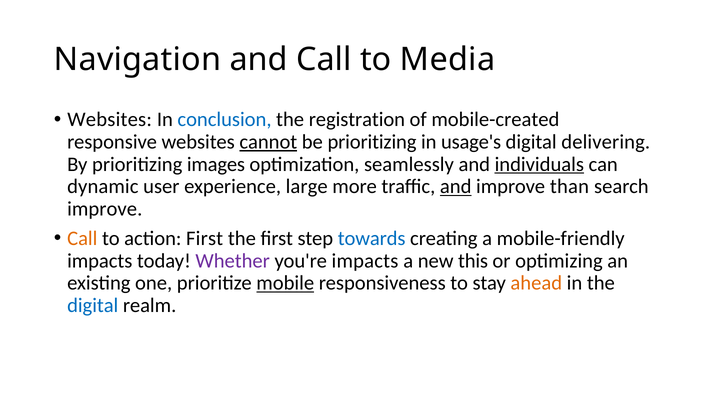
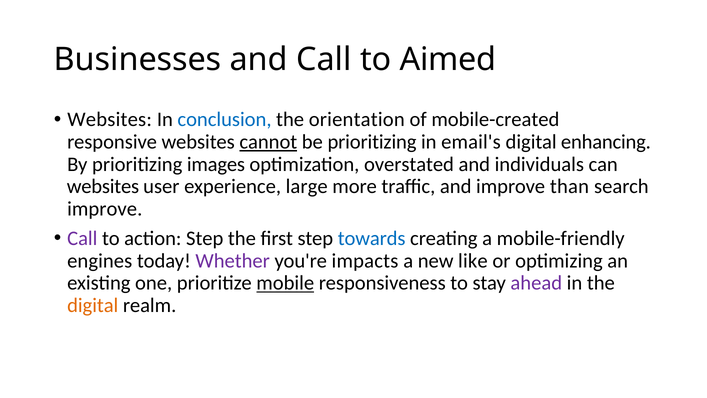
Navigation: Navigation -> Businesses (138, 59)
Media: Media -> Aimed (448, 59)
registration: registration -> orientation (357, 120)
usage's: usage's -> email's (471, 142)
delivering: delivering -> enhancing (606, 142)
seamlessly: seamlessly -> overstated (409, 164)
individuals underline: present -> none (539, 164)
dynamic: dynamic -> websites (103, 186)
and underline: present -> none (456, 186)
Call colour: orange -> purple (82, 238)
action First: First -> Step (205, 238)
impacts: impacts -> engines (100, 261)
this: this -> like (473, 261)
ahead colour: orange -> purple (536, 283)
digital colour: blue -> orange (93, 305)
